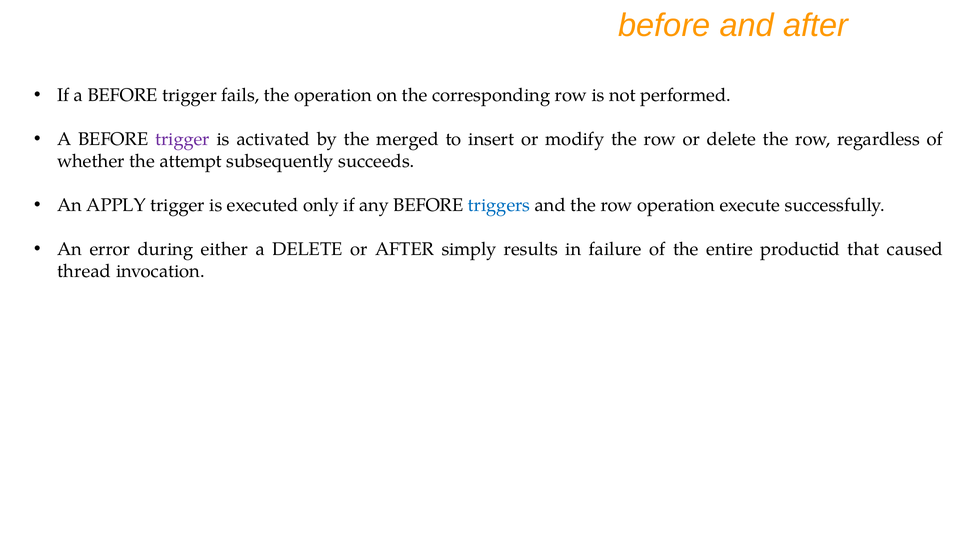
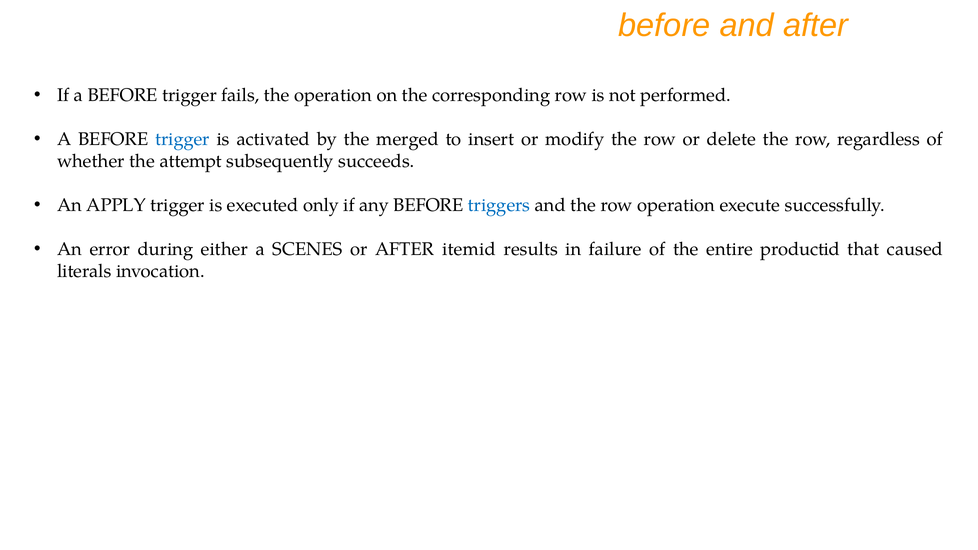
trigger colour: purple -> blue (182, 139)
a DELETE: DELETE -> SCENES (307, 249)
simply: simply -> itemid (469, 249)
thread: thread -> literals (84, 271)
